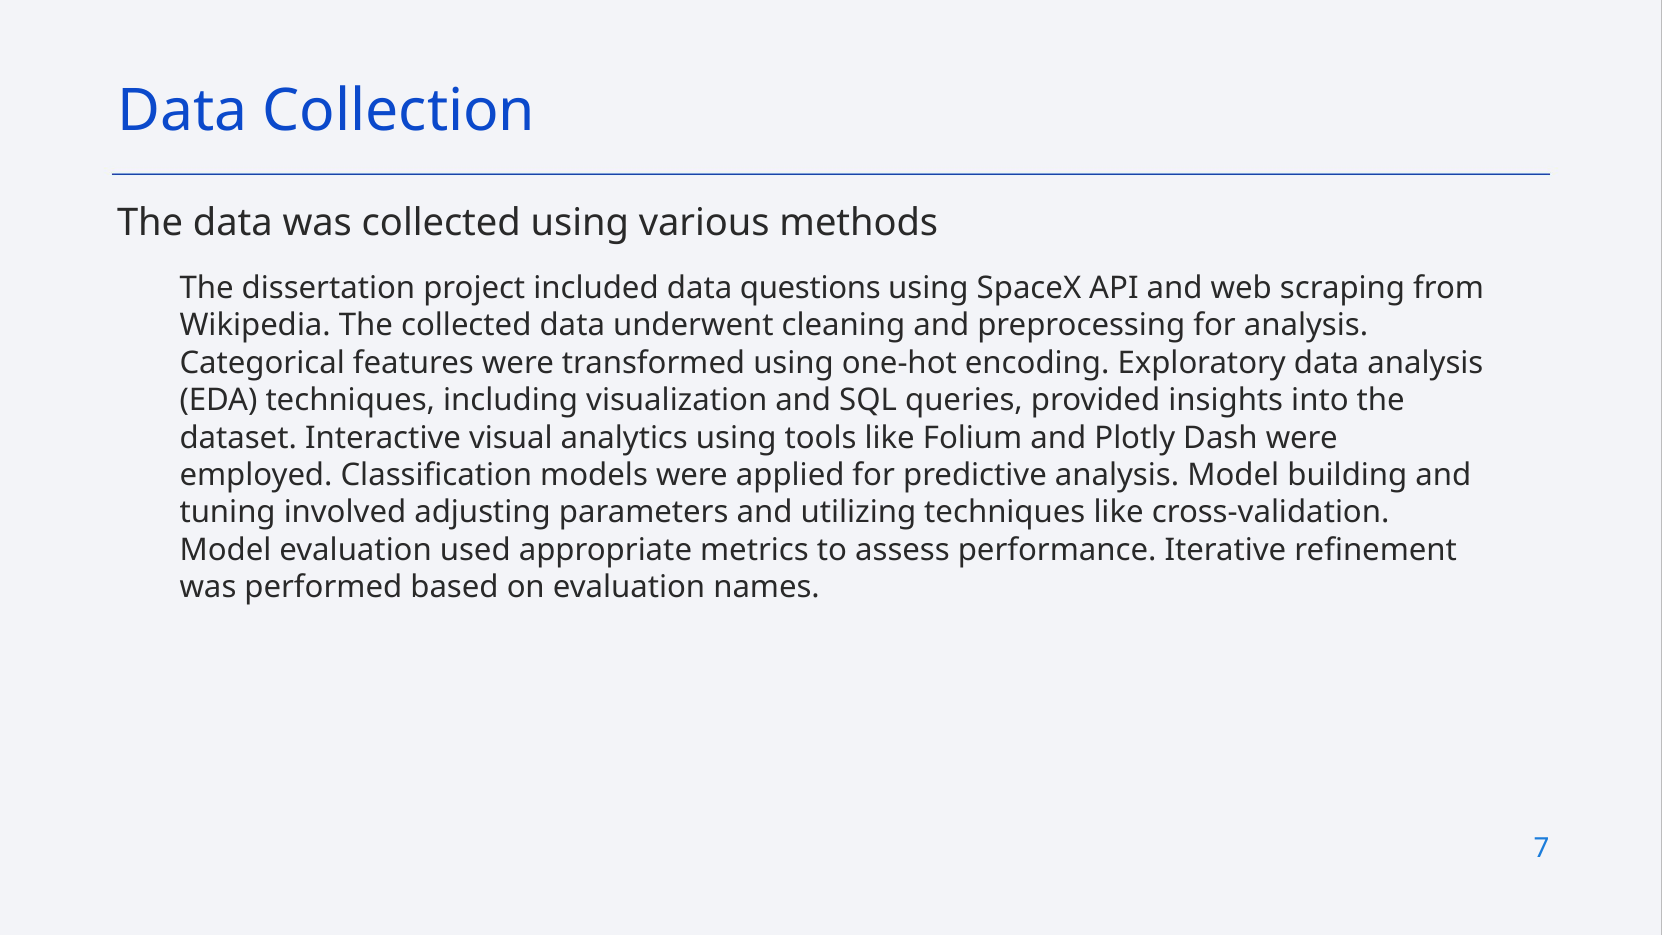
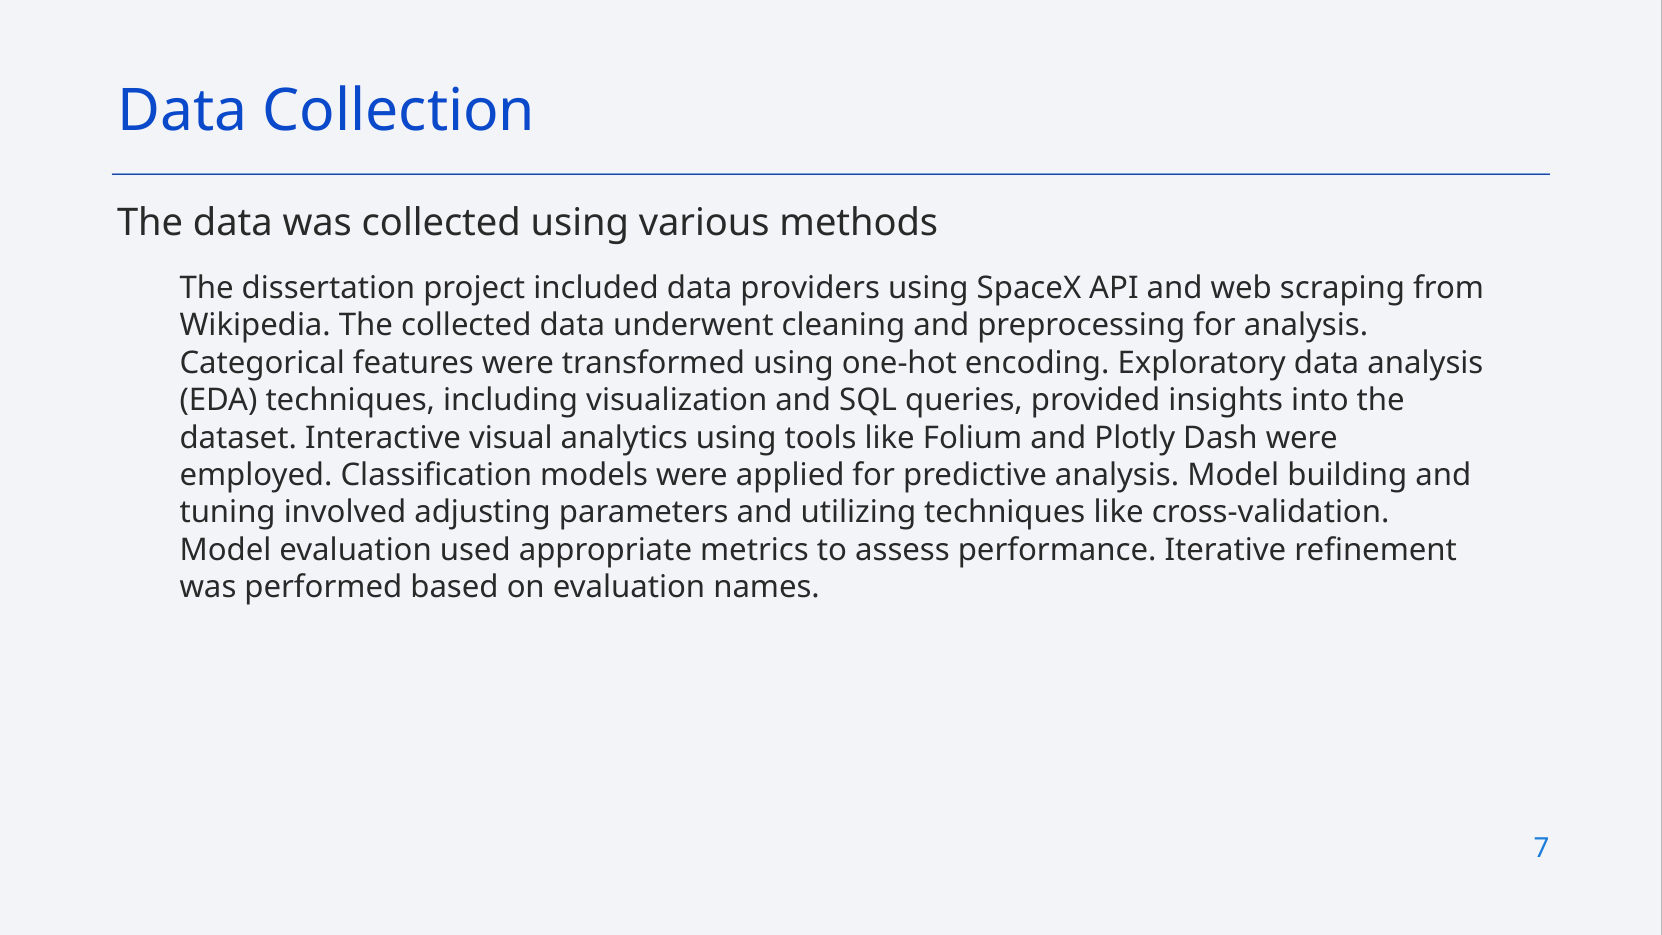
questions: questions -> providers (810, 288)
